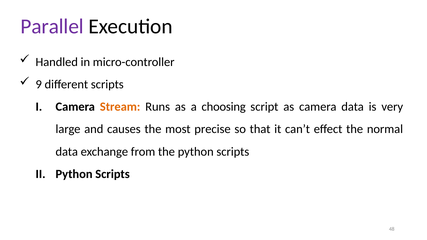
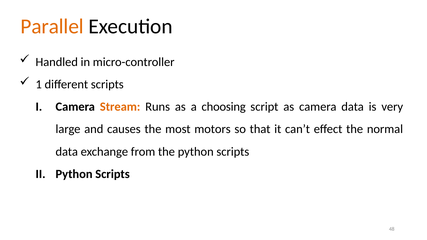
Parallel colour: purple -> orange (52, 27)
9: 9 -> 1 (39, 84)
precise: precise -> motors (213, 129)
